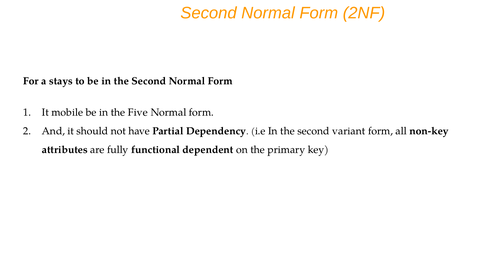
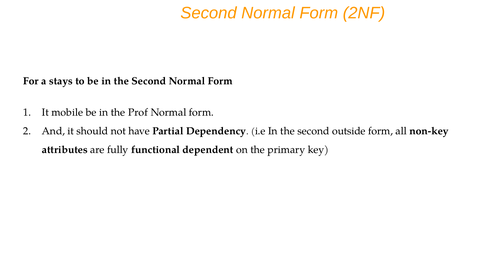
Five: Five -> Prof (138, 112)
variant: variant -> outside (349, 131)
